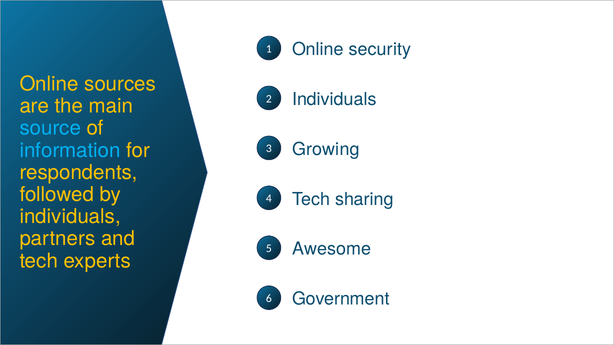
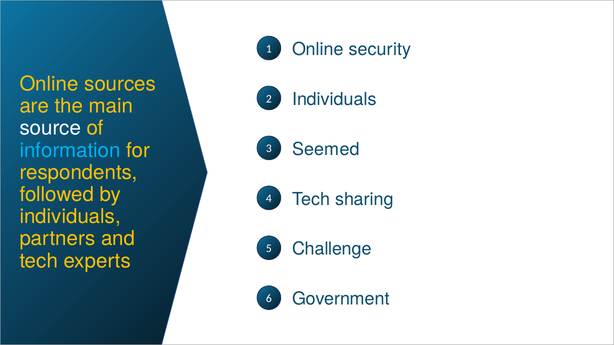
source colour: light blue -> white (50, 128)
Growing: Growing -> Seemed (326, 149)
Awesome: Awesome -> Challenge (332, 249)
